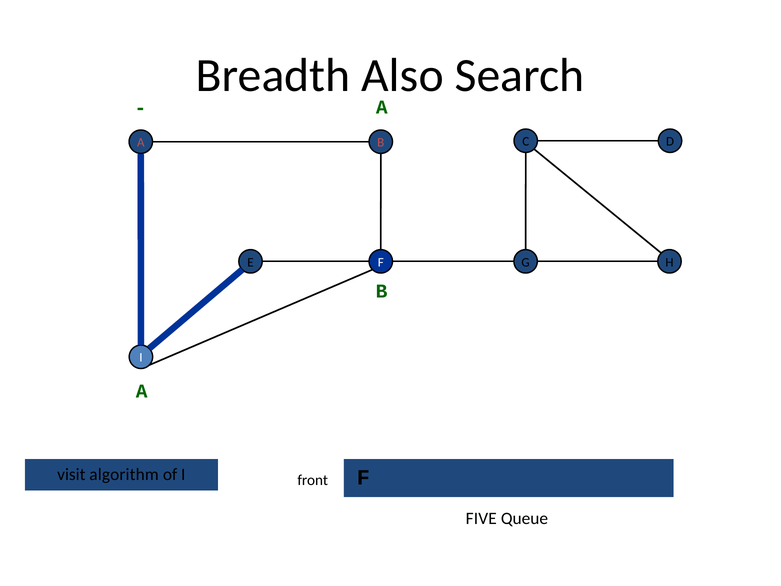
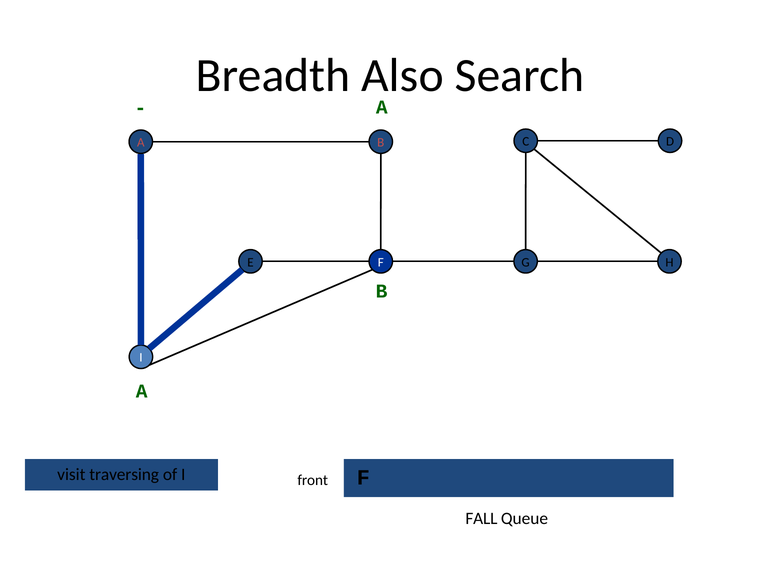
algorithm: algorithm -> traversing (124, 474)
FIVE: FIVE -> FALL (481, 518)
